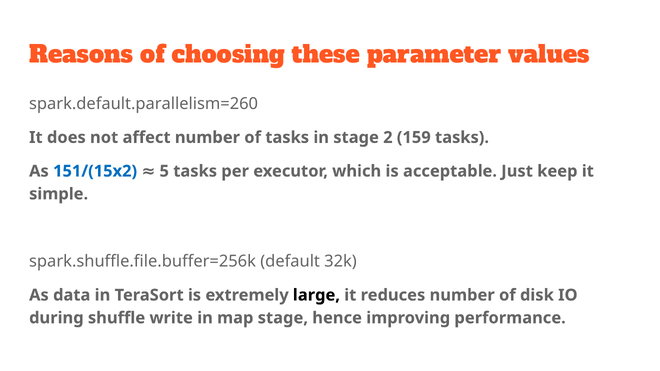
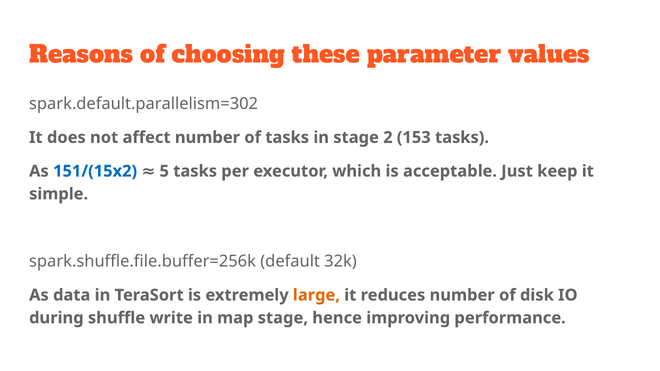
spark.default.parallelism=260: spark.default.parallelism=260 -> spark.default.parallelism=302 (144, 104)
159: 159 -> 153 (414, 138)
large colour: black -> orange (316, 295)
